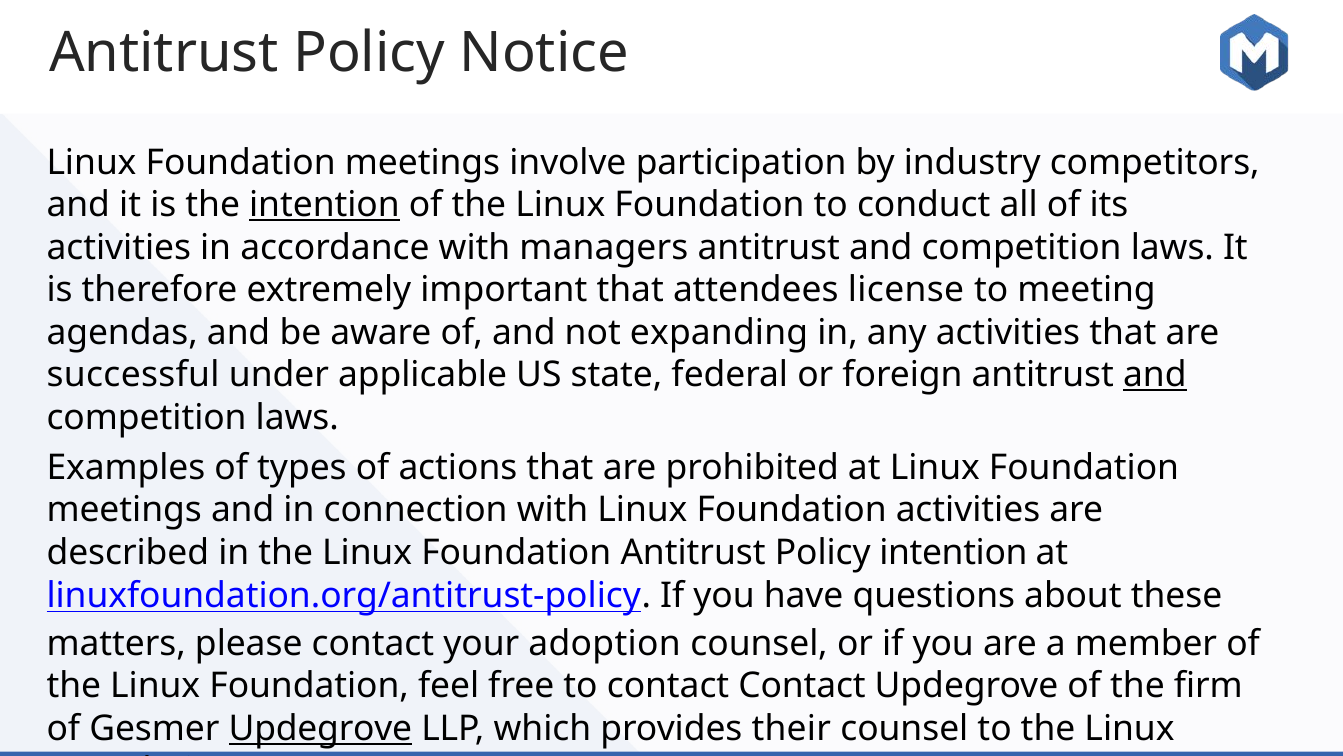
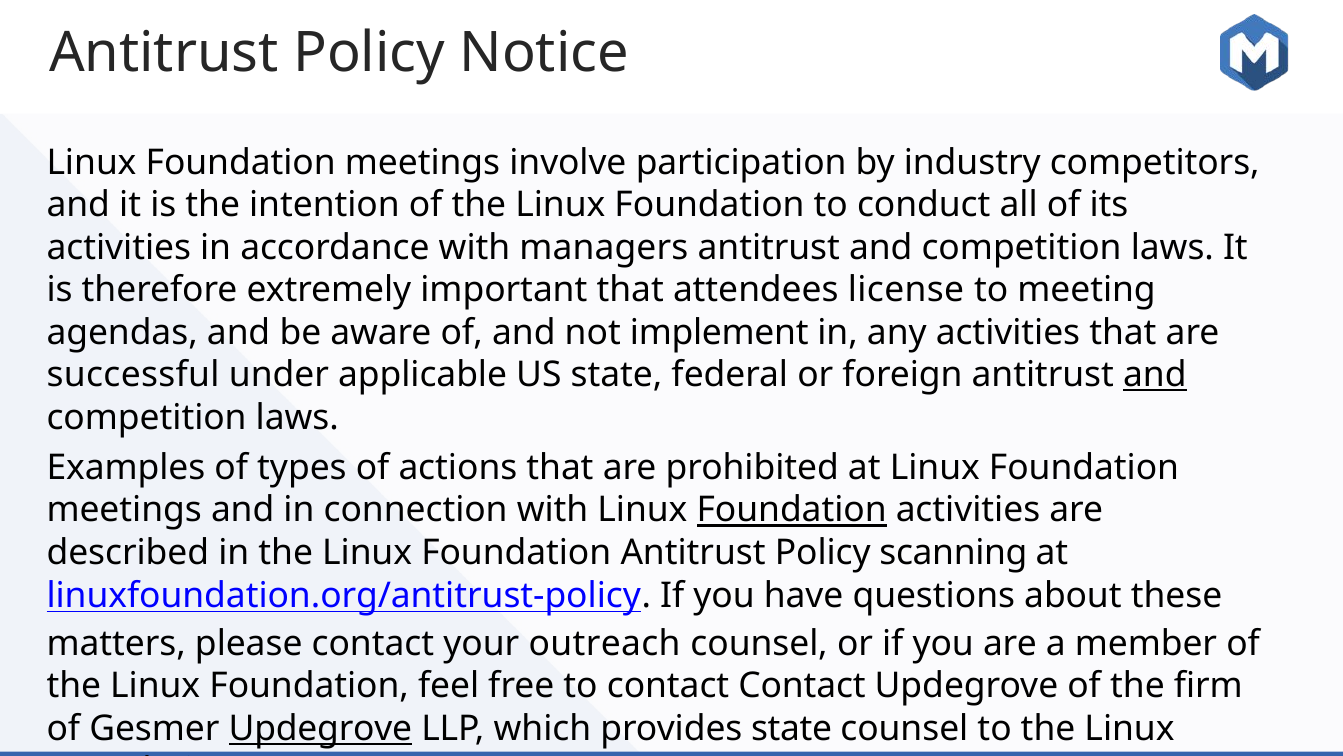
intention underline: present -> none (324, 205)
expanding: expanding -> implement (719, 332)
Foundation underline: none -> present (792, 510)
Policy intention: intention -> scanning (953, 552)
adoption: adoption -> outreach (605, 643)
provides their: their -> state (792, 728)
